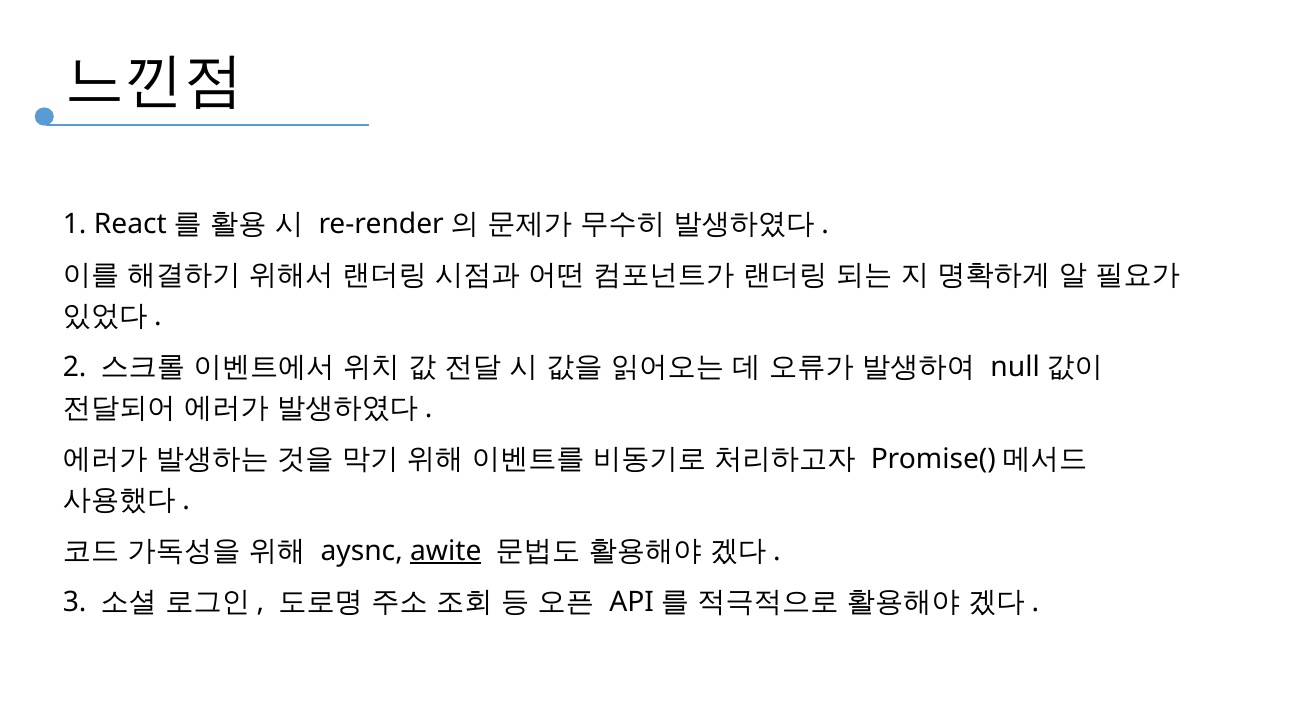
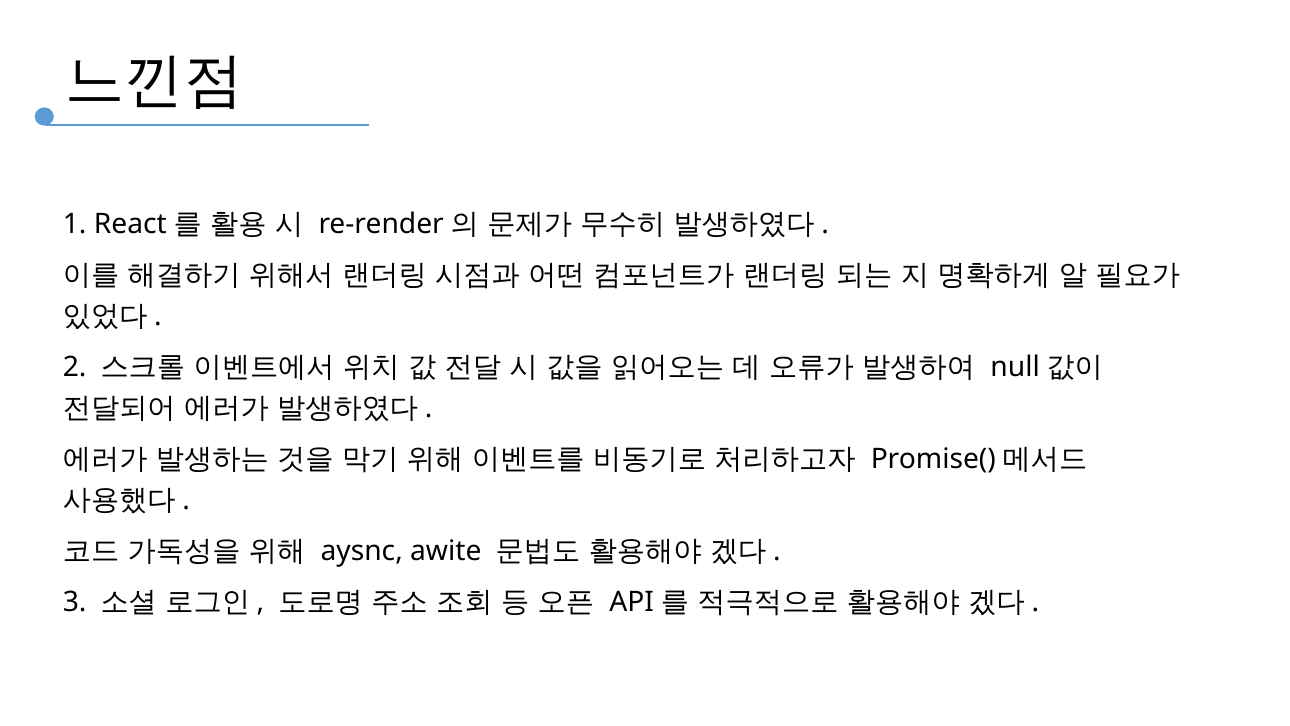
awite underline: present -> none (446, 551)
